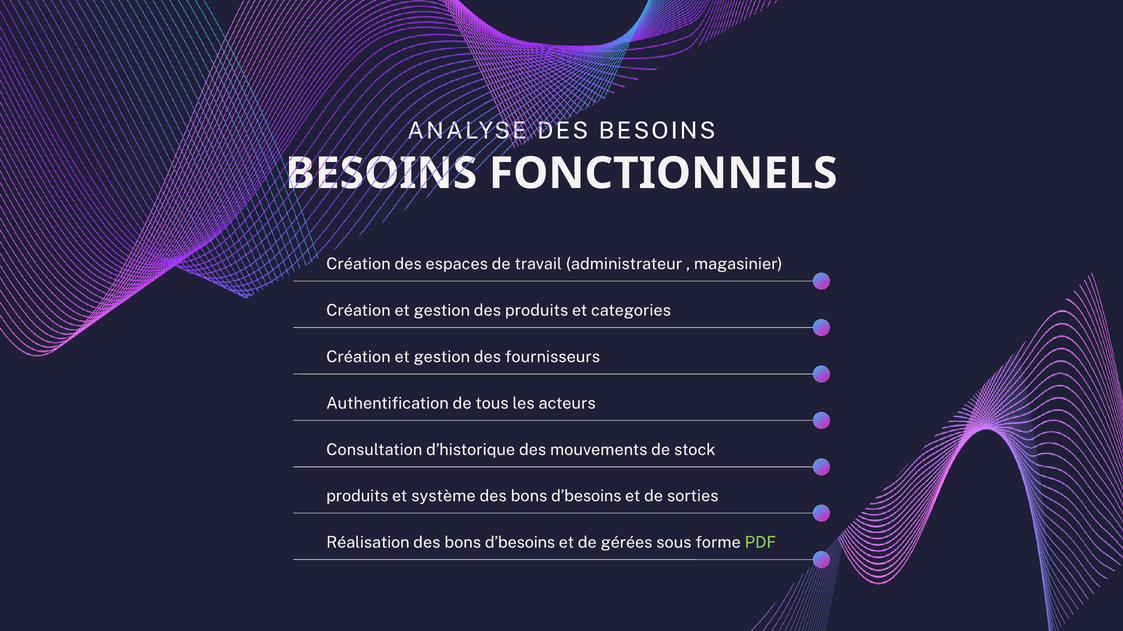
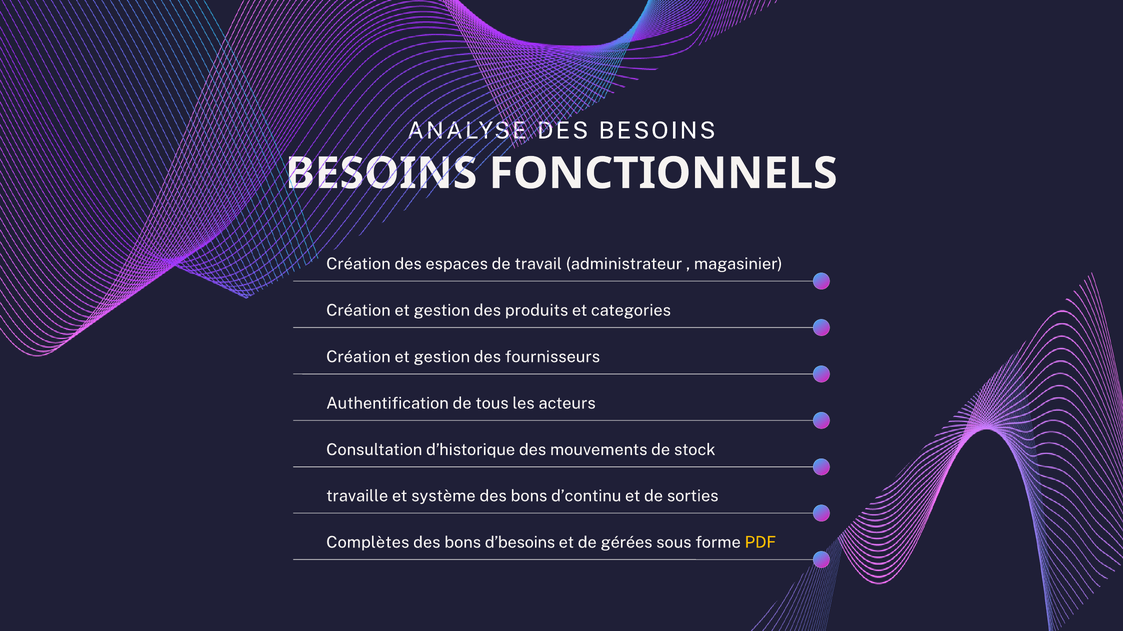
produits: produits -> travaille (357, 496)
d’besoins: d’besoins -> d’continu (586, 496)
Réalisation: Réalisation -> Complètes (368, 543)
PDF colour: light green -> yellow (760, 543)
